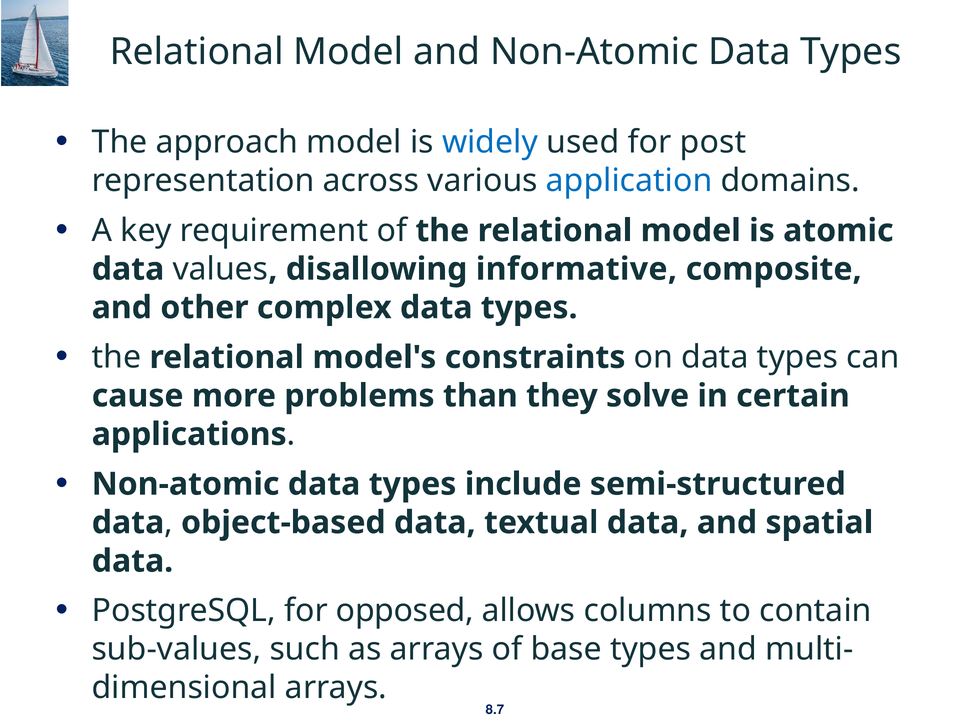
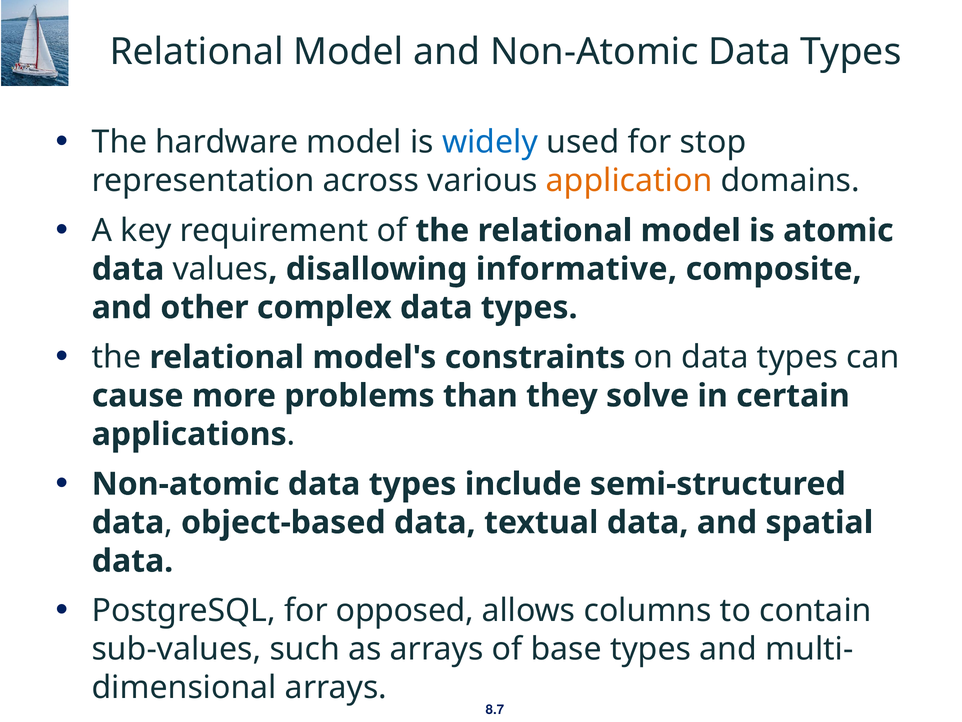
approach: approach -> hardware (227, 142)
post: post -> stop (713, 142)
application colour: blue -> orange (629, 181)
